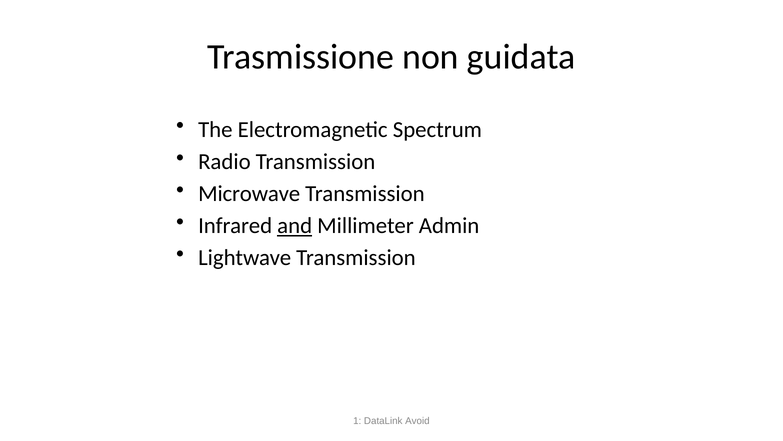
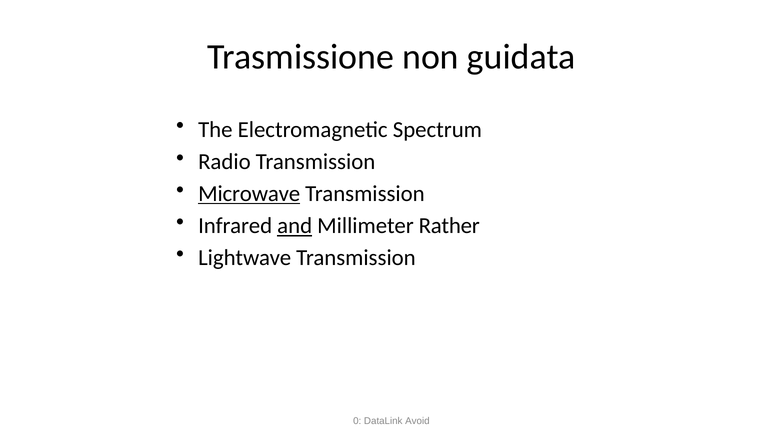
Microwave underline: none -> present (249, 193)
Admin: Admin -> Rather (449, 225)
1: 1 -> 0 (357, 421)
